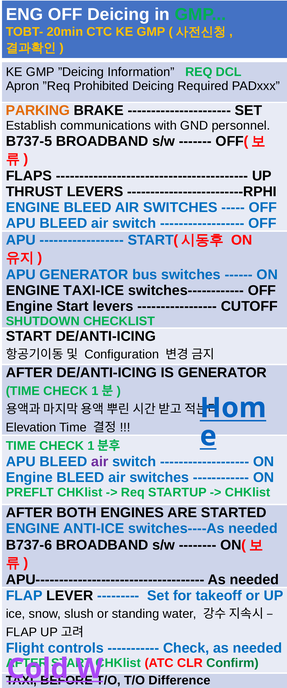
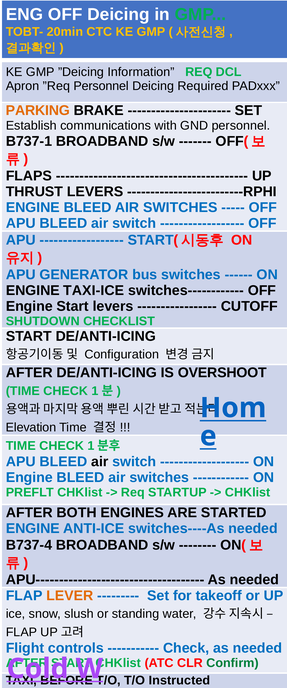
”Req Prohibited: Prohibited -> Personnel (101, 86)
B737-5: B737-5 -> B737-1 (29, 141)
IS GENERATOR: GENERATOR -> OVERSHOOT (222, 372)
air colour: purple -> black (100, 461)
B737-6: B737-6 -> B737-4 (29, 544)
LEVER colour: black -> orange (70, 594)
Difference: Difference -> Instructed (179, 679)
